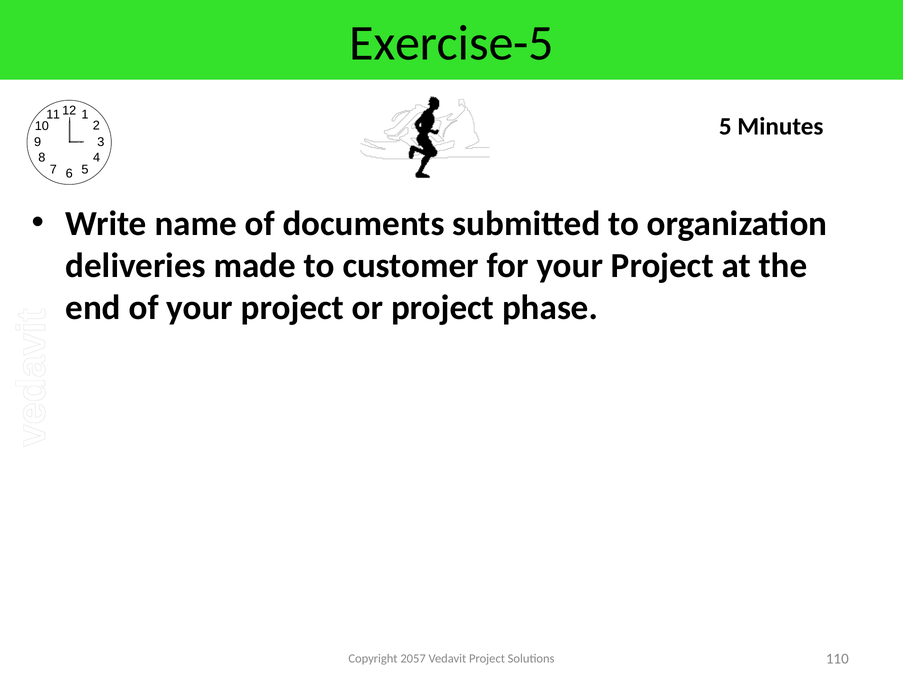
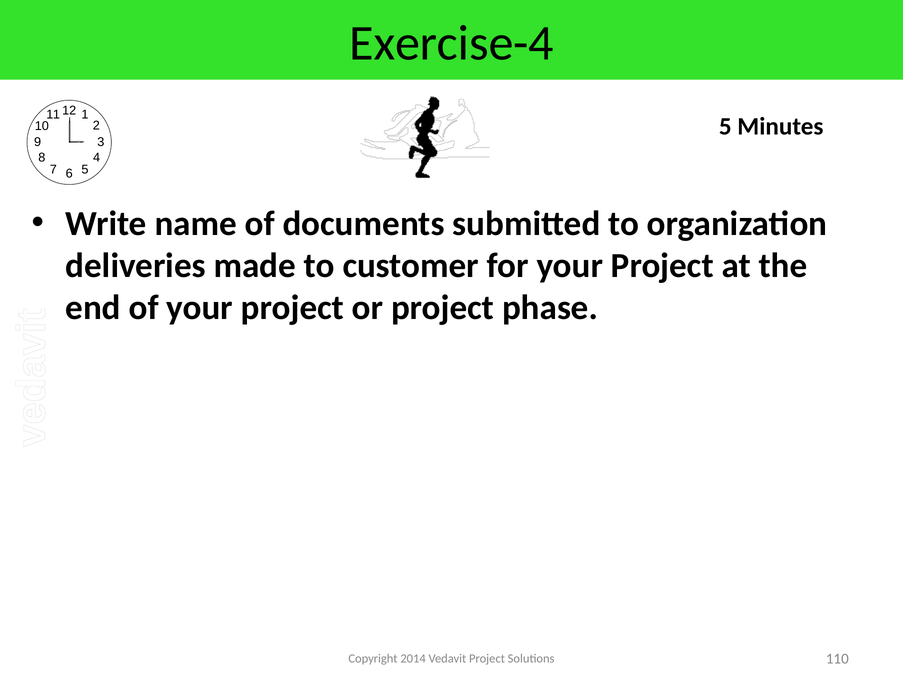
Exercise-5: Exercise-5 -> Exercise-4 (452, 43)
2057: 2057 -> 2014 (413, 659)
